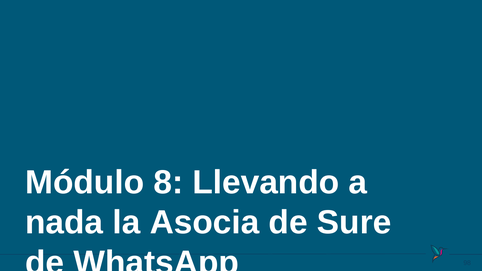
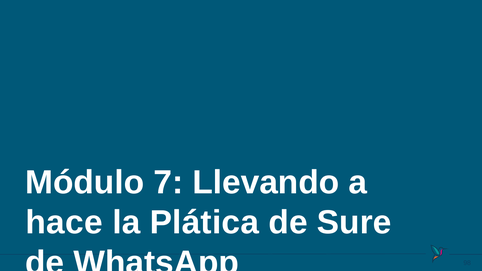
8: 8 -> 7 (168, 182)
nada: nada -> hace (64, 223)
Asocia: Asocia -> Plática (204, 223)
